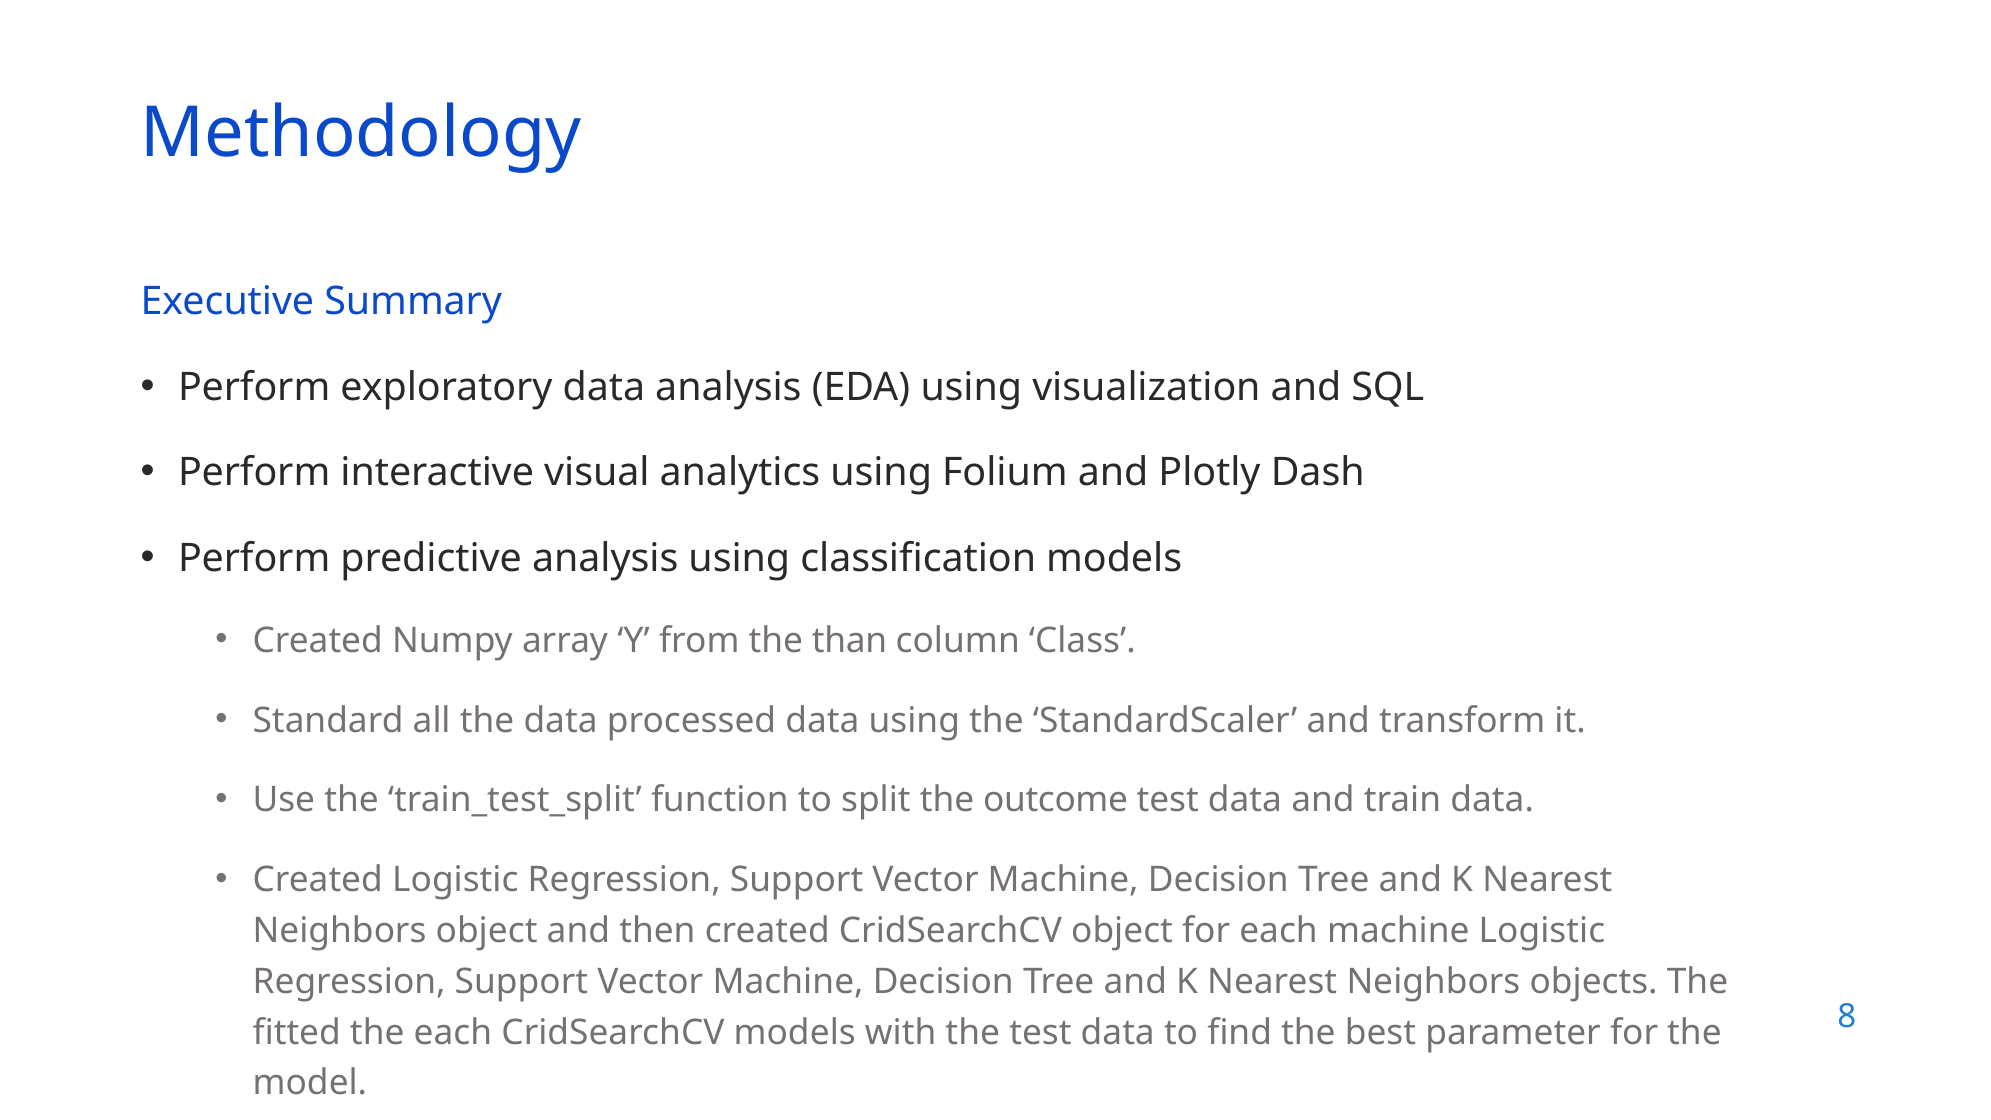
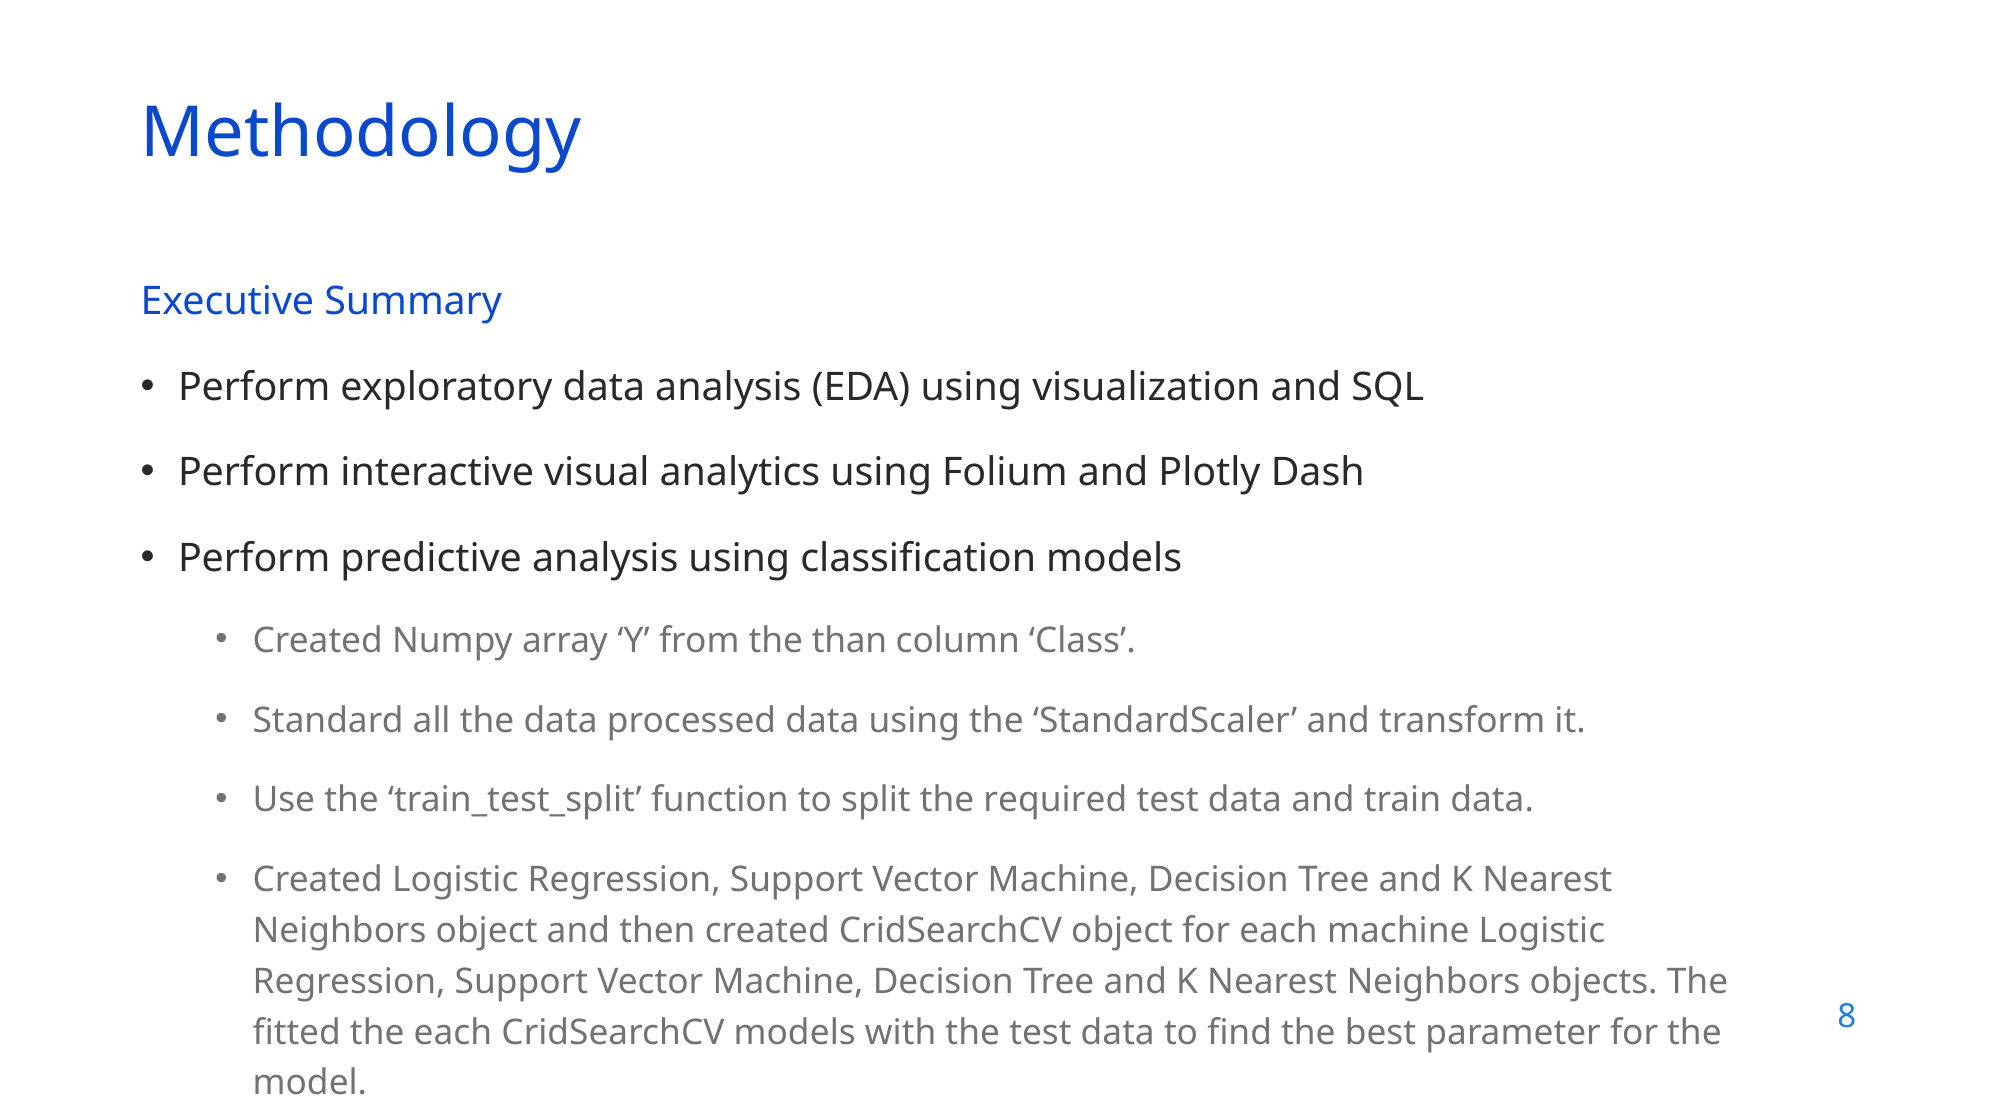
outcome: outcome -> required (1055, 800)
